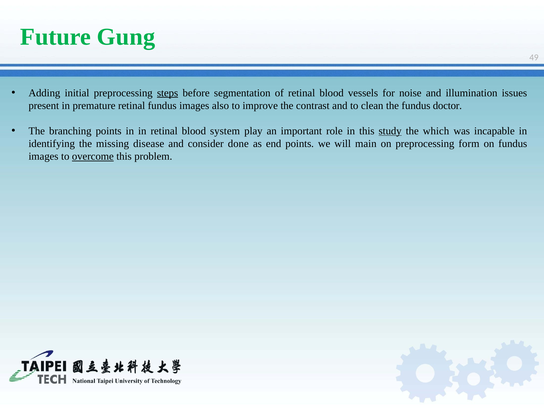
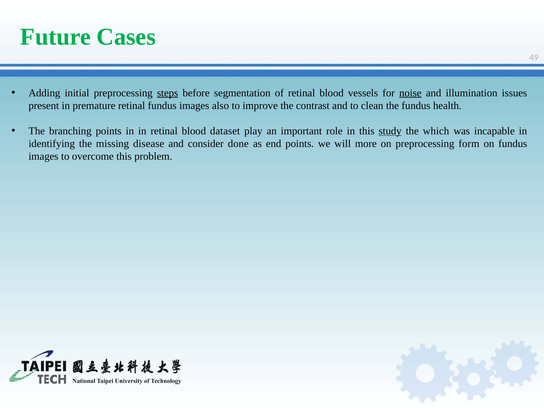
Gung: Gung -> Cases (126, 37)
noise underline: none -> present (410, 93)
doctor: doctor -> health (447, 106)
system: system -> dataset (225, 131)
main: main -> more (366, 144)
overcome underline: present -> none (93, 156)
